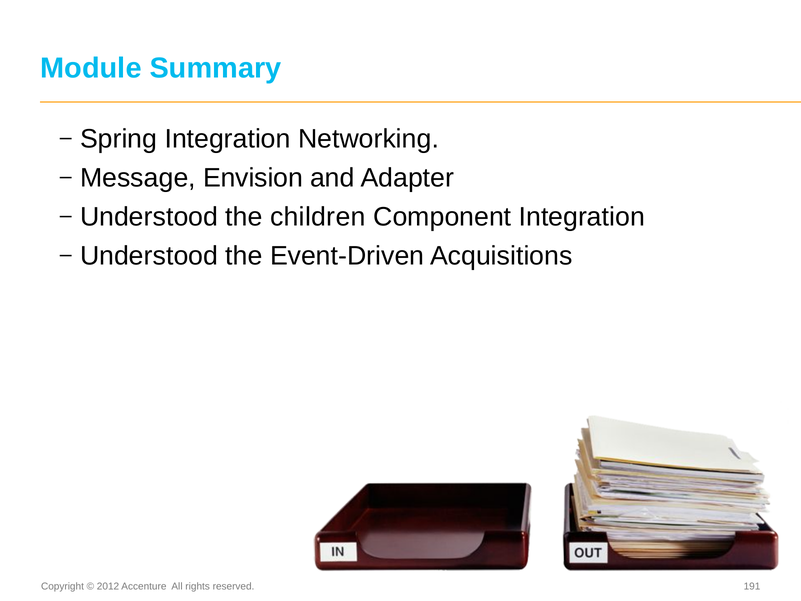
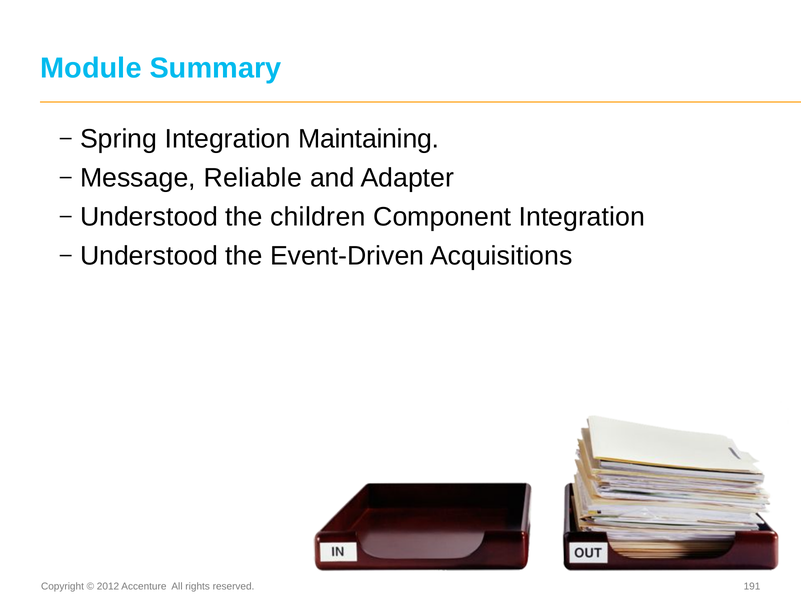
Networking: Networking -> Maintaining (369, 139)
Envision: Envision -> Reliable (253, 178)
